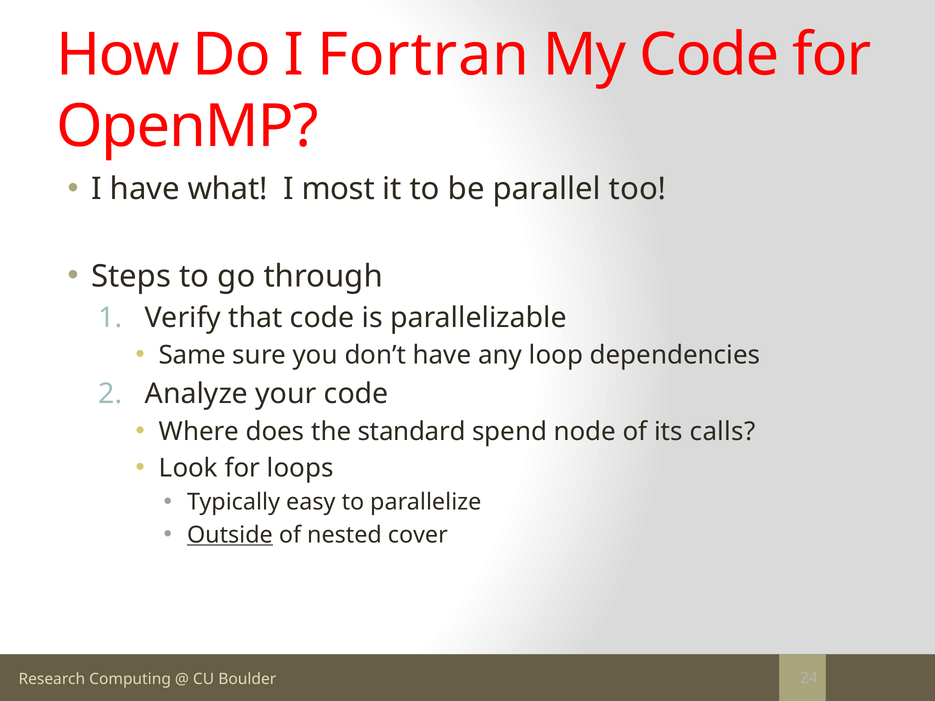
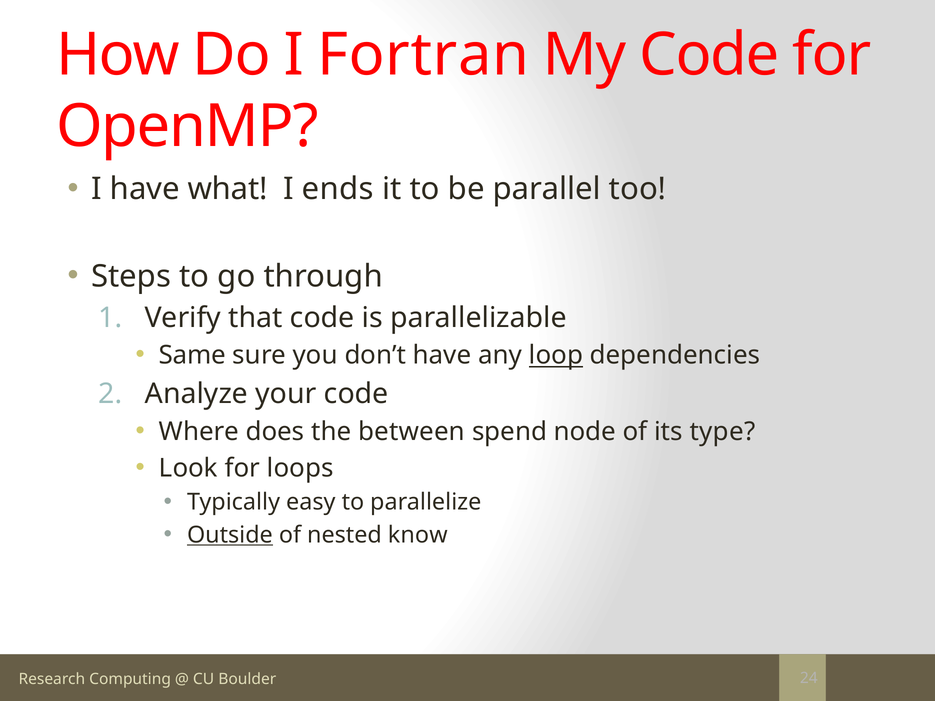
most: most -> ends (338, 189)
loop underline: none -> present (556, 356)
standard: standard -> between (412, 432)
calls: calls -> type (723, 432)
cover: cover -> know (418, 535)
